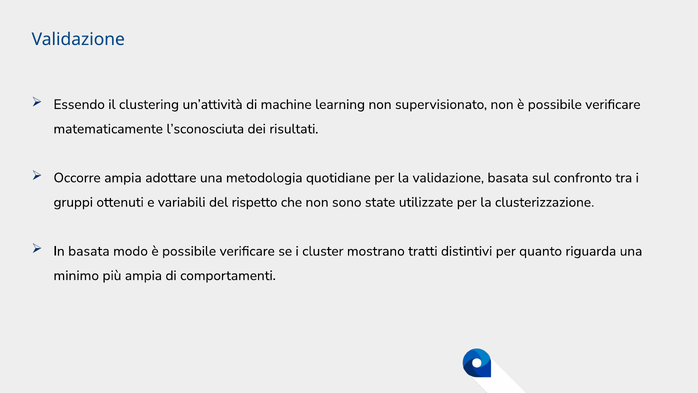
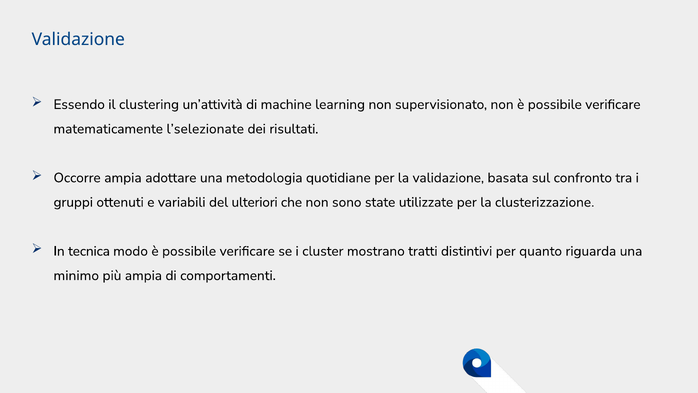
l’sconosciuta: l’sconosciuta -> l’selezionate (205, 129)
rispetto: rispetto -> ulteriori (255, 202)
In basata: basata -> tecnica (89, 251)
